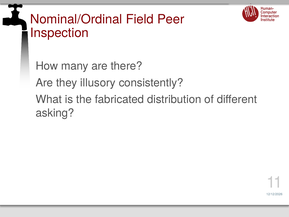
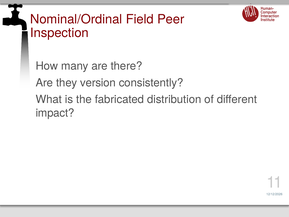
illusory: illusory -> version (98, 83)
asking: asking -> impact (55, 113)
